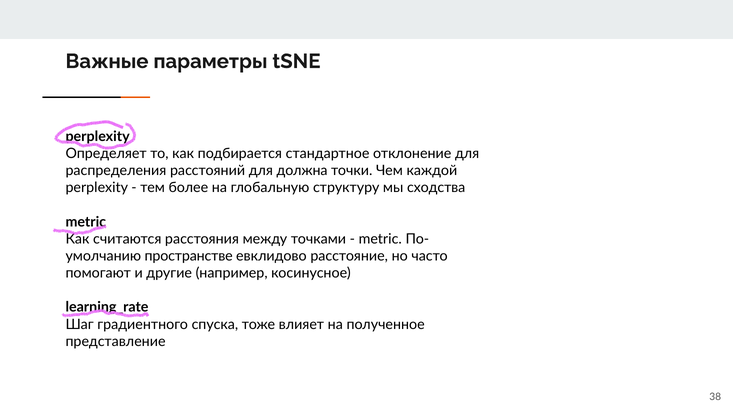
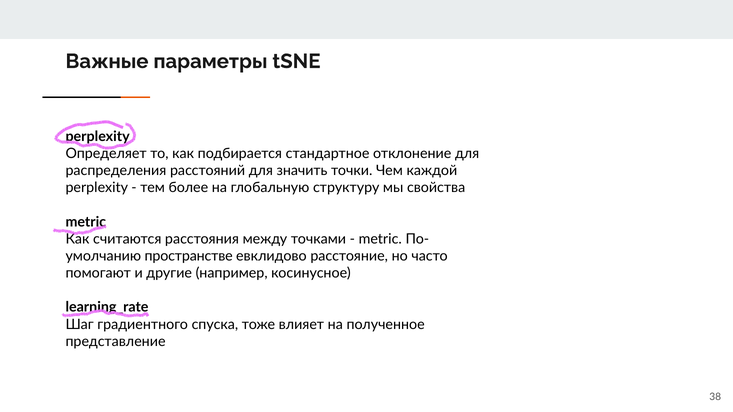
должна: должна -> значить (302, 171)
сходства: сходства -> свойства (436, 188)
